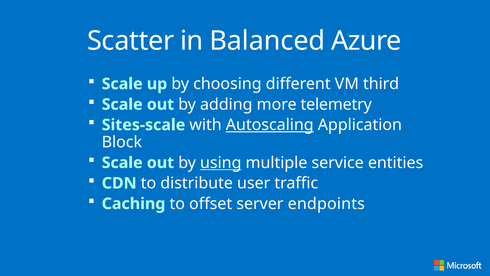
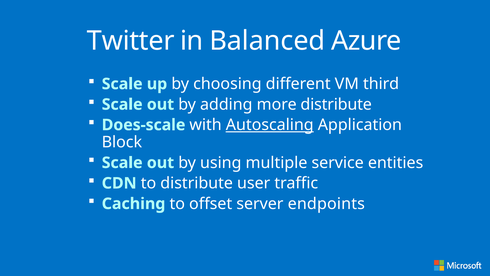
Scatter: Scatter -> Twitter (131, 41)
more telemetry: telemetry -> distribute (336, 104)
Sites-scale: Sites-scale -> Does-scale (144, 125)
using underline: present -> none (221, 163)
